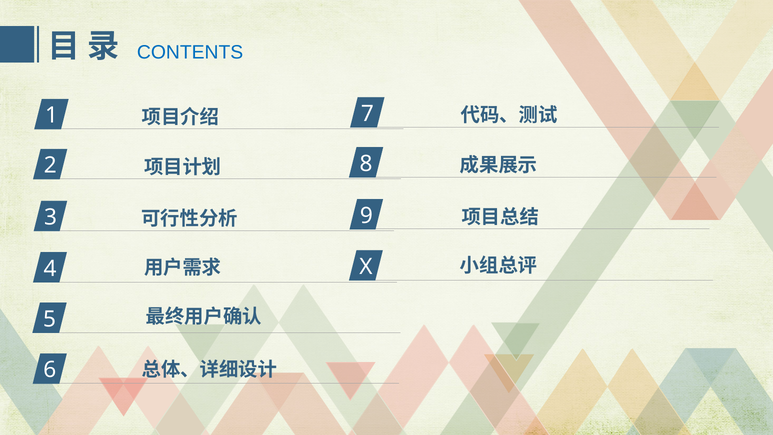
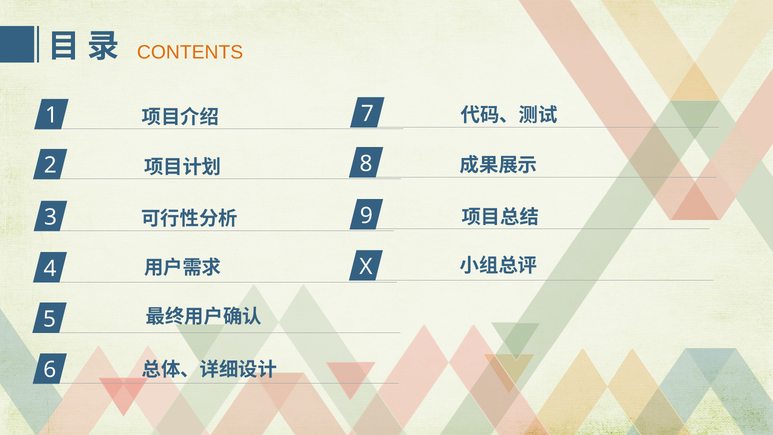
CONTENTS colour: blue -> orange (190, 52)
